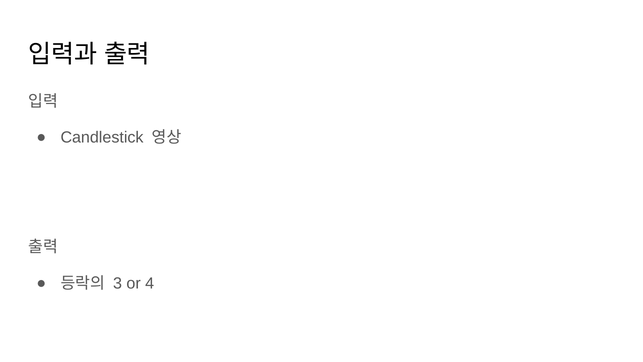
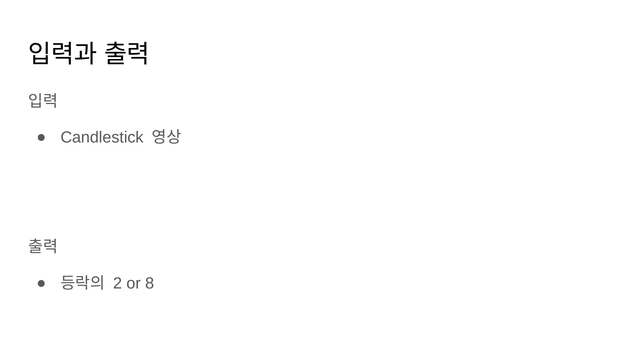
3: 3 -> 2 (118, 283)
4: 4 -> 8 (150, 283)
